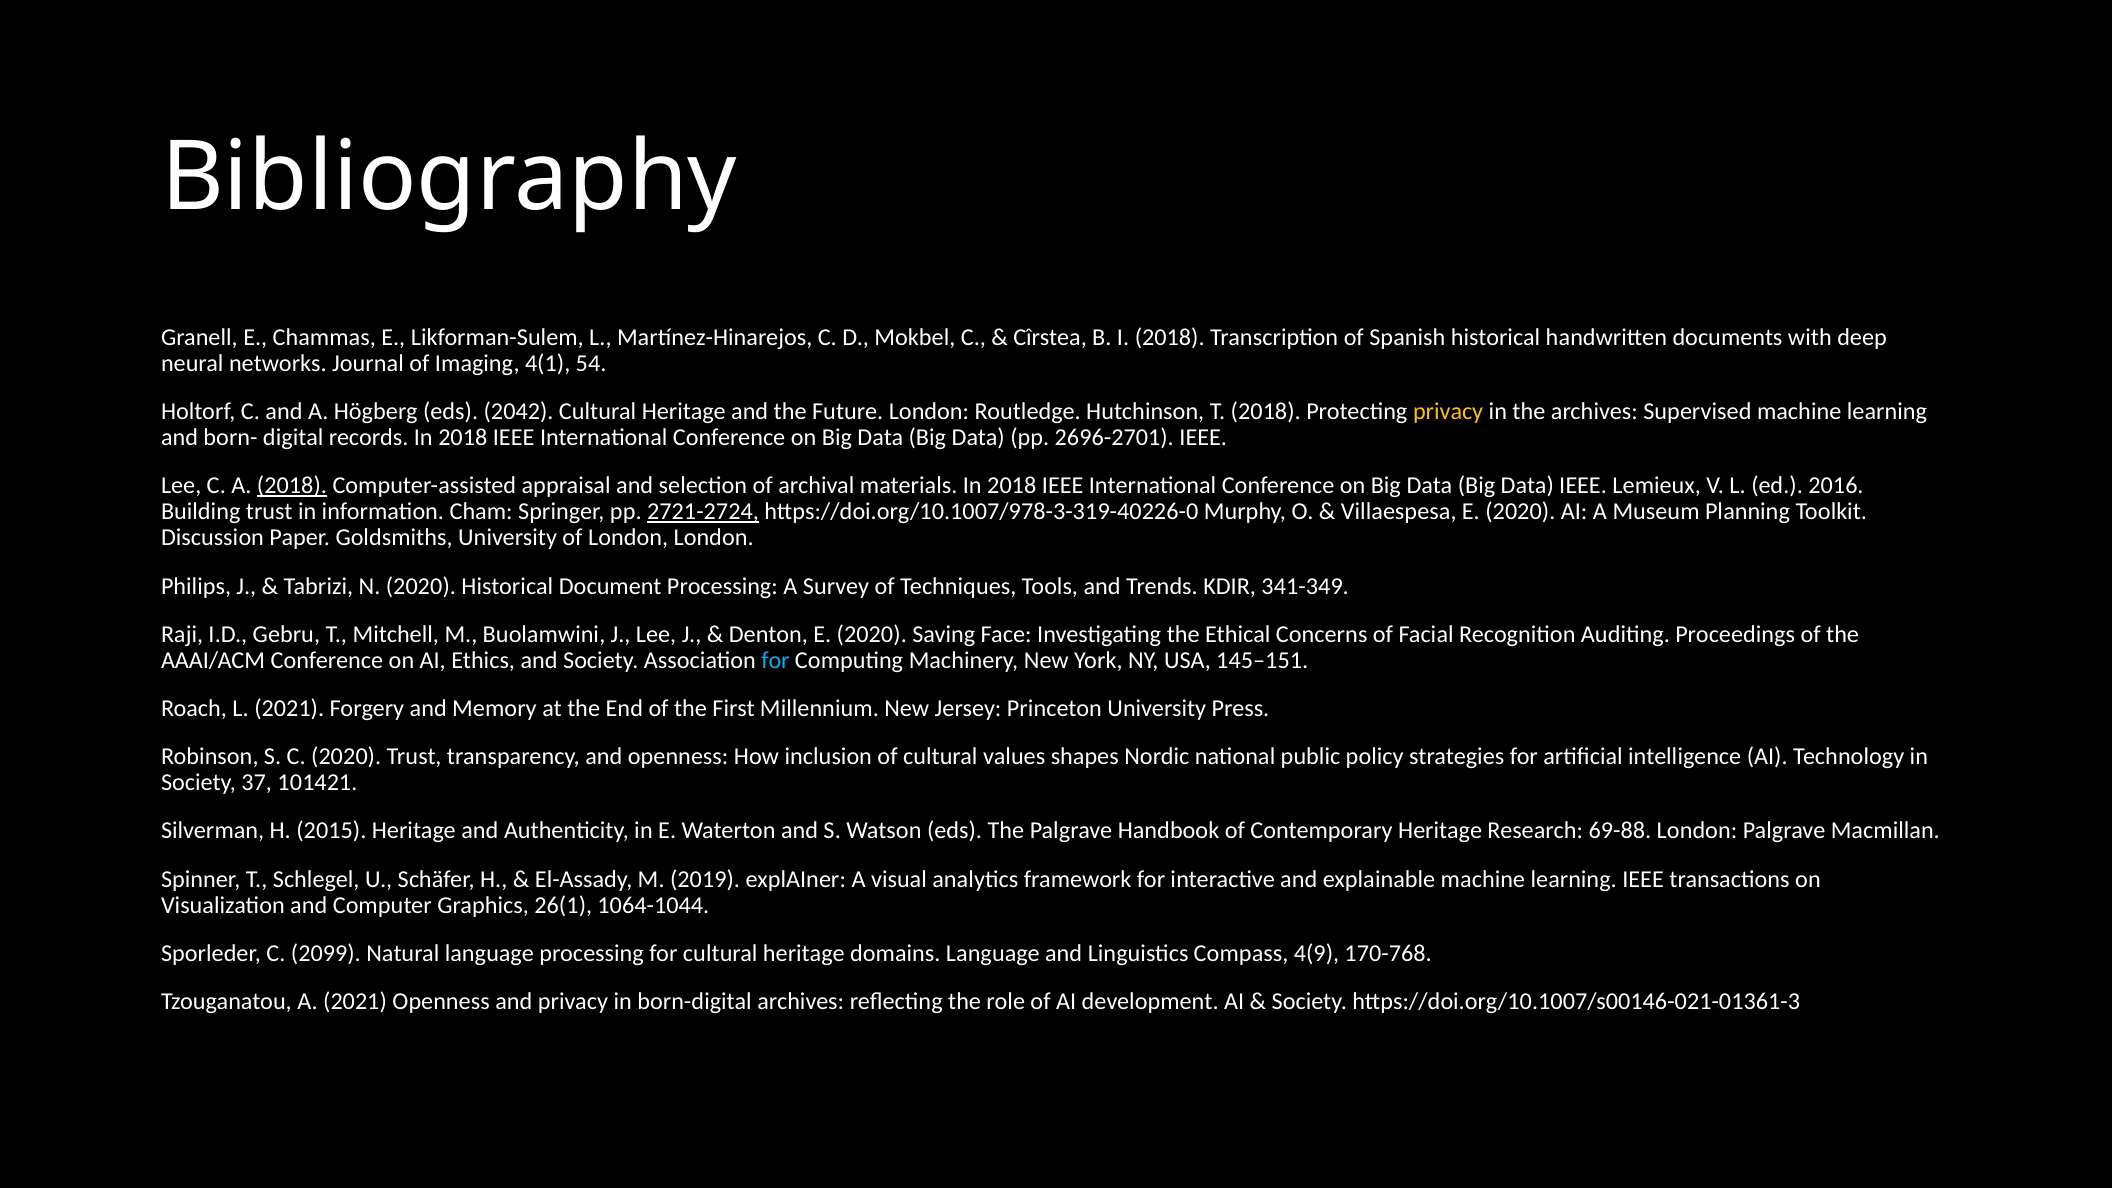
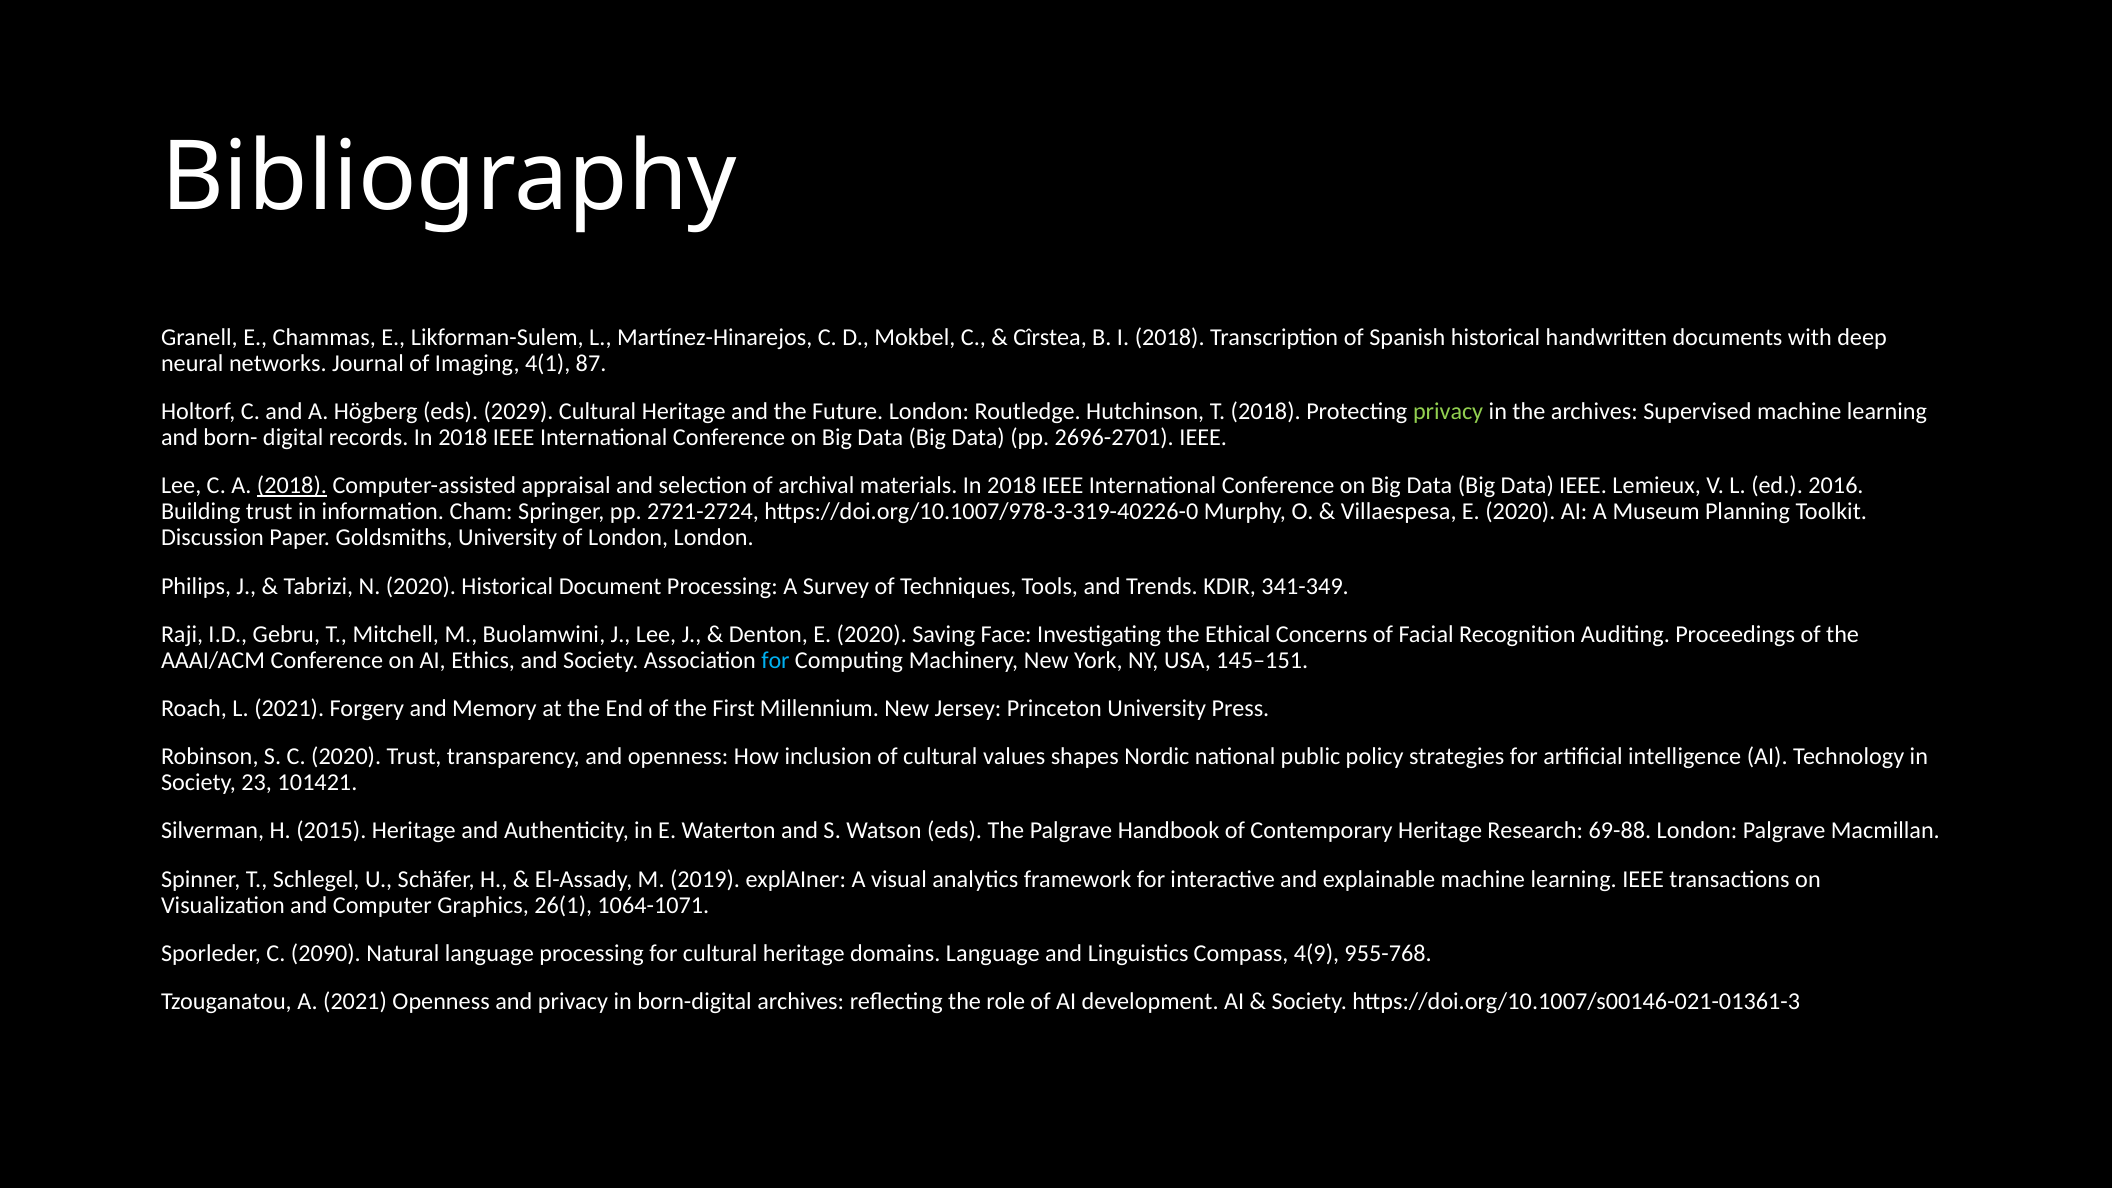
54: 54 -> 87 (591, 363)
2042: 2042 -> 2029 (519, 411)
privacy colour: yellow -> light green (1448, 411)
2721-2724 underline: present -> none (703, 512)
37: 37 -> 23 (257, 783)
1064-1044: 1064-1044 -> 1064-1071 (653, 905)
2099: 2099 -> 2090 (326, 953)
170-768: 170-768 -> 955-768 (1388, 953)
